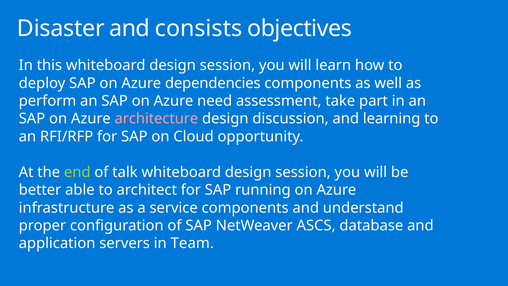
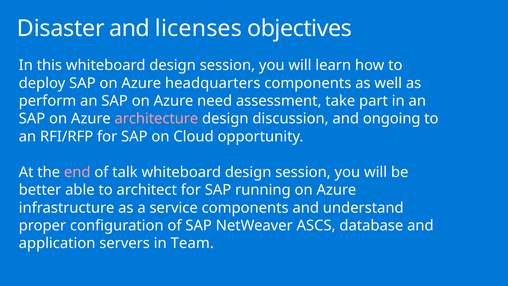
consists: consists -> licenses (198, 28)
dependencies: dependencies -> headquarters (213, 83)
learning: learning -> ongoing (392, 119)
end colour: light green -> pink (77, 172)
